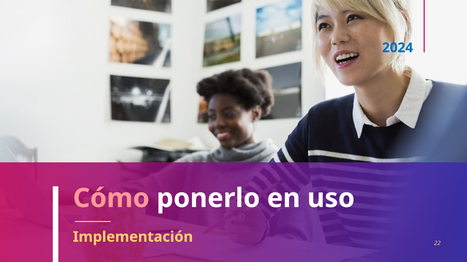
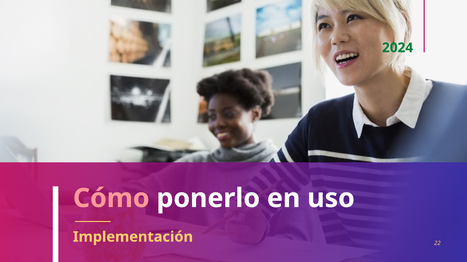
2024 colour: blue -> green (398, 48)
